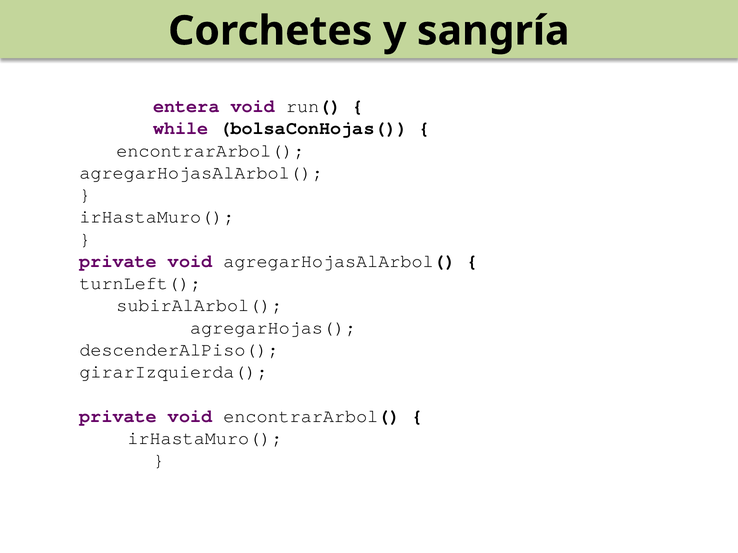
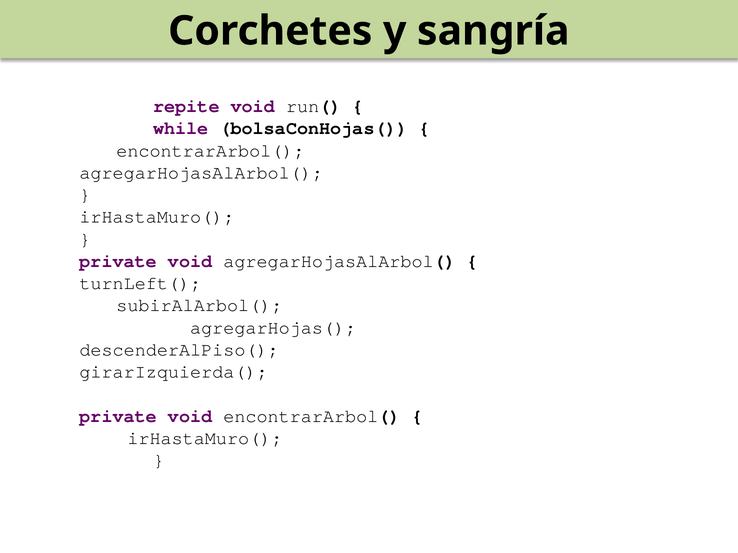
entera: entera -> repite (186, 106)
